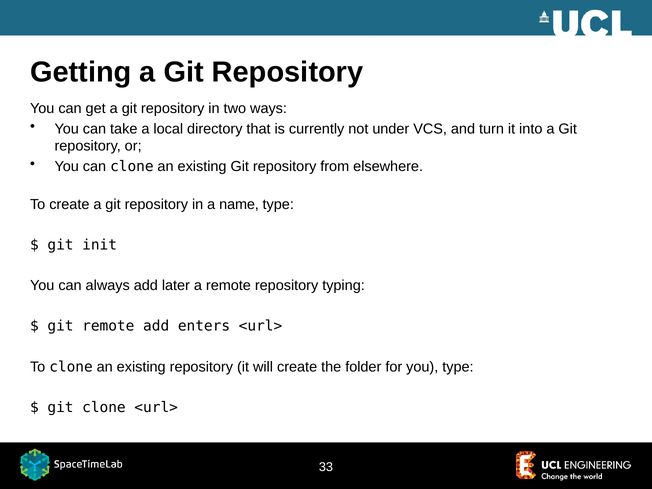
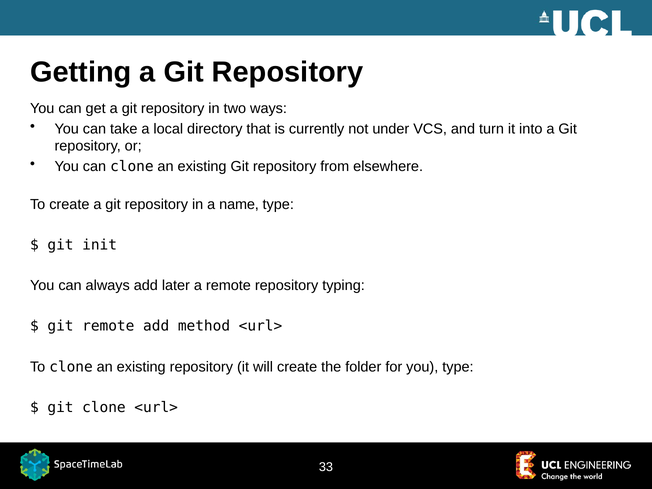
enters: enters -> method (204, 326)
